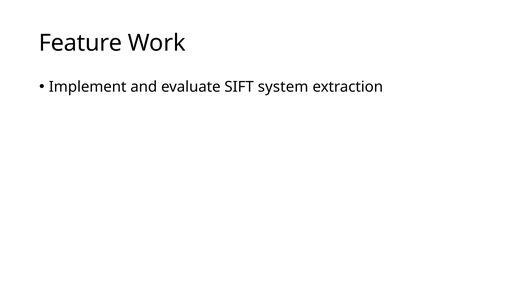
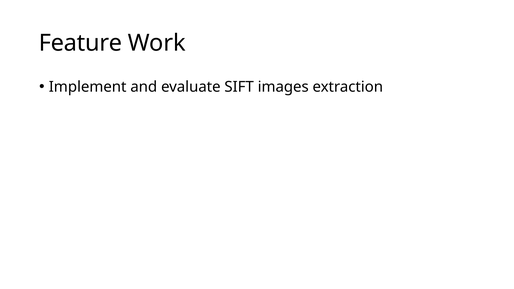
system: system -> images (283, 87)
